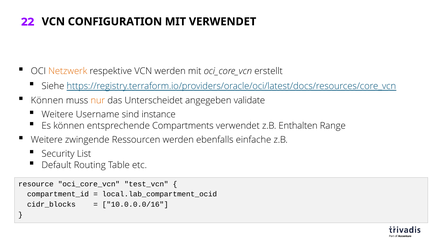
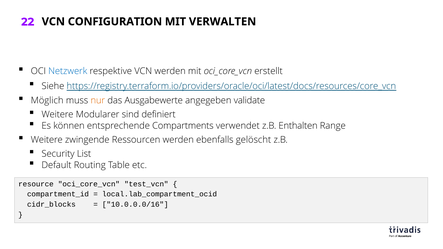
MIT VERWENDET: VERWENDET -> VERWALTEN (223, 22)
Netzwerk colour: orange -> blue (68, 71)
Können: Können -> Möglich (47, 101)
Unterscheidet: Unterscheidet -> Ausgabewerte (154, 101)
Username: Username -> Modularer (98, 115)
instance: instance -> definiert (159, 115)
einfache: einfache -> gelöscht (253, 140)
